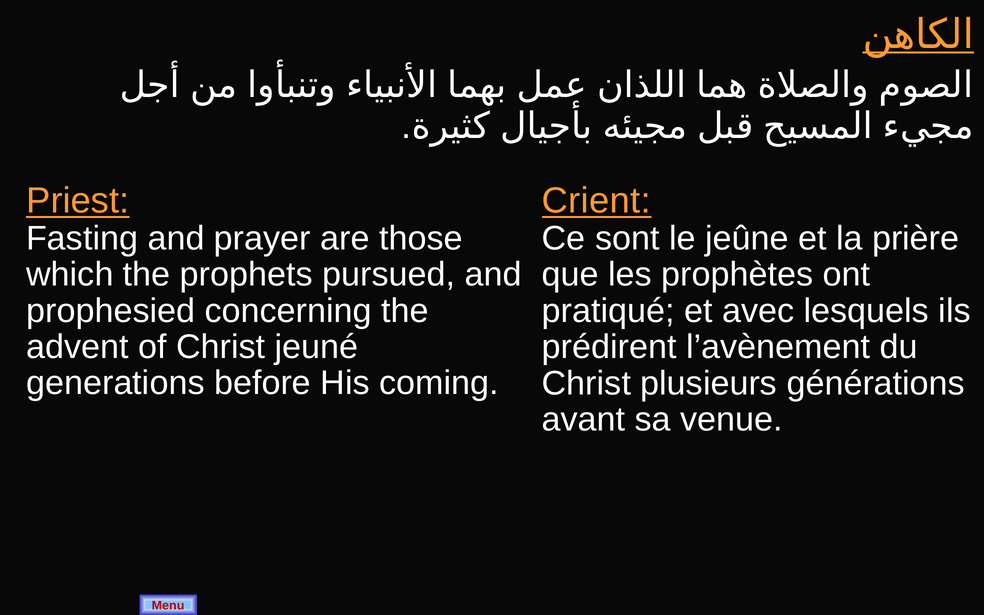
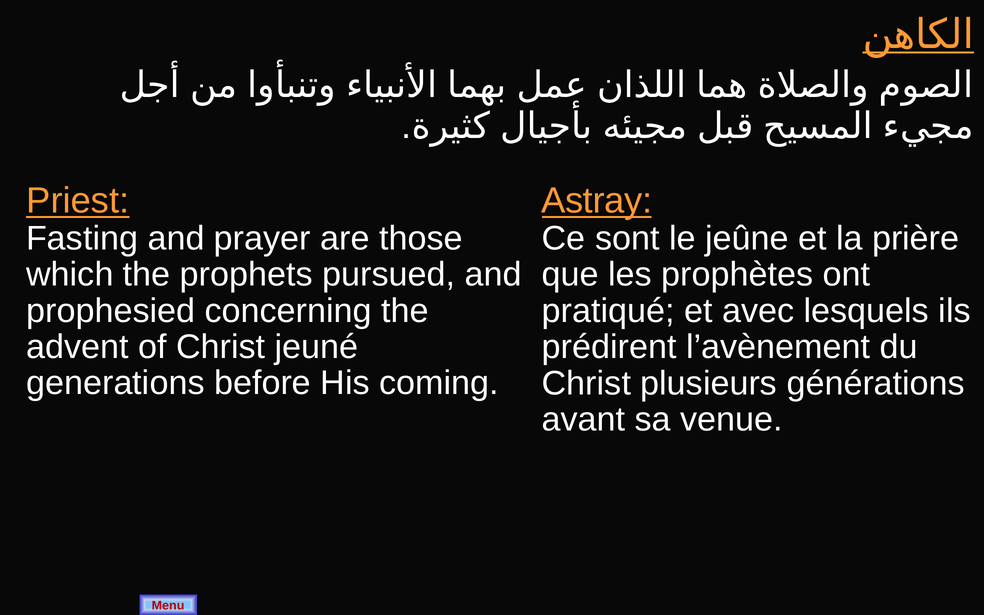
Crient: Crient -> Astray (597, 201)
